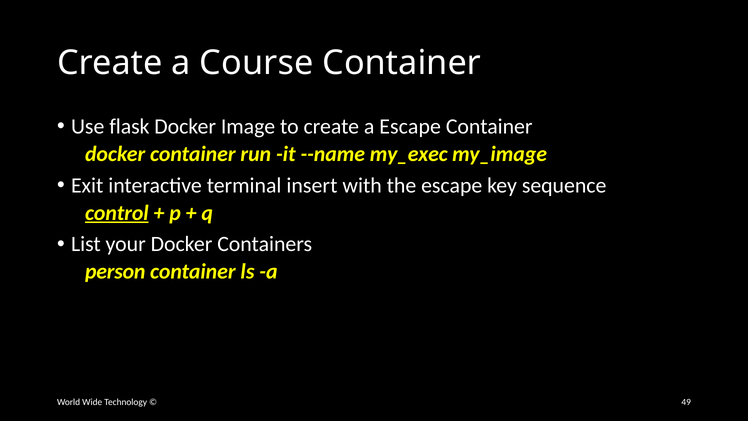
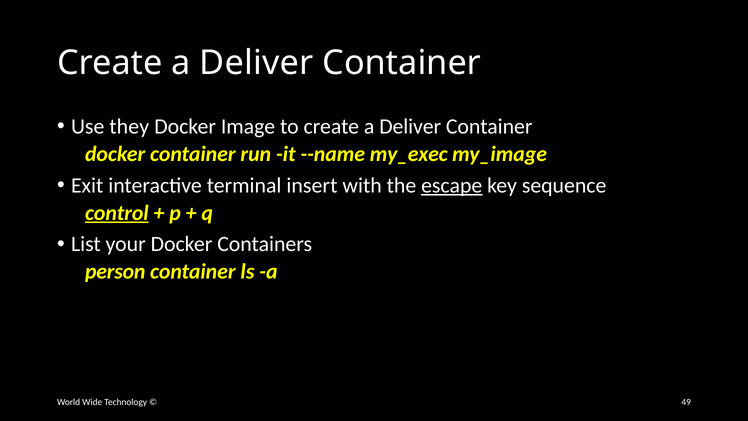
Course: Course -> Deliver (256, 63)
flask: flask -> they (129, 126)
to create a Escape: Escape -> Deliver (410, 126)
escape underline: none -> present (452, 185)
